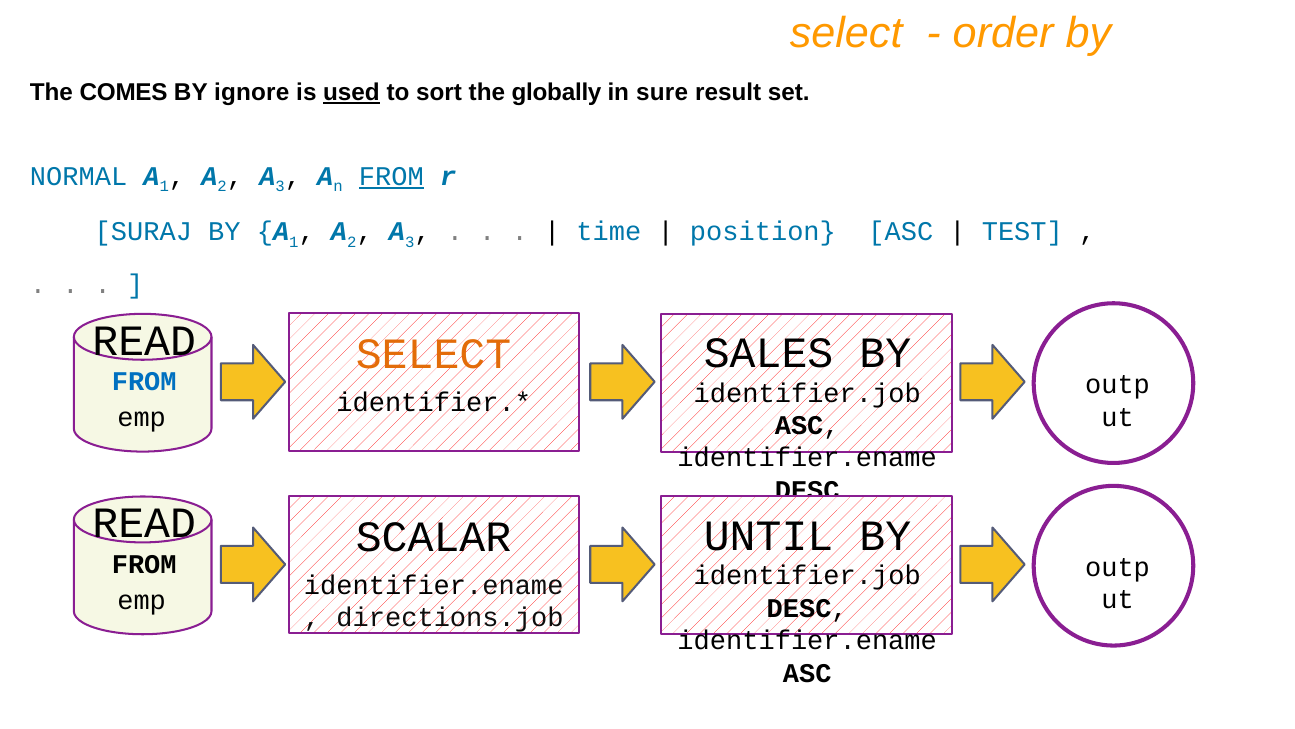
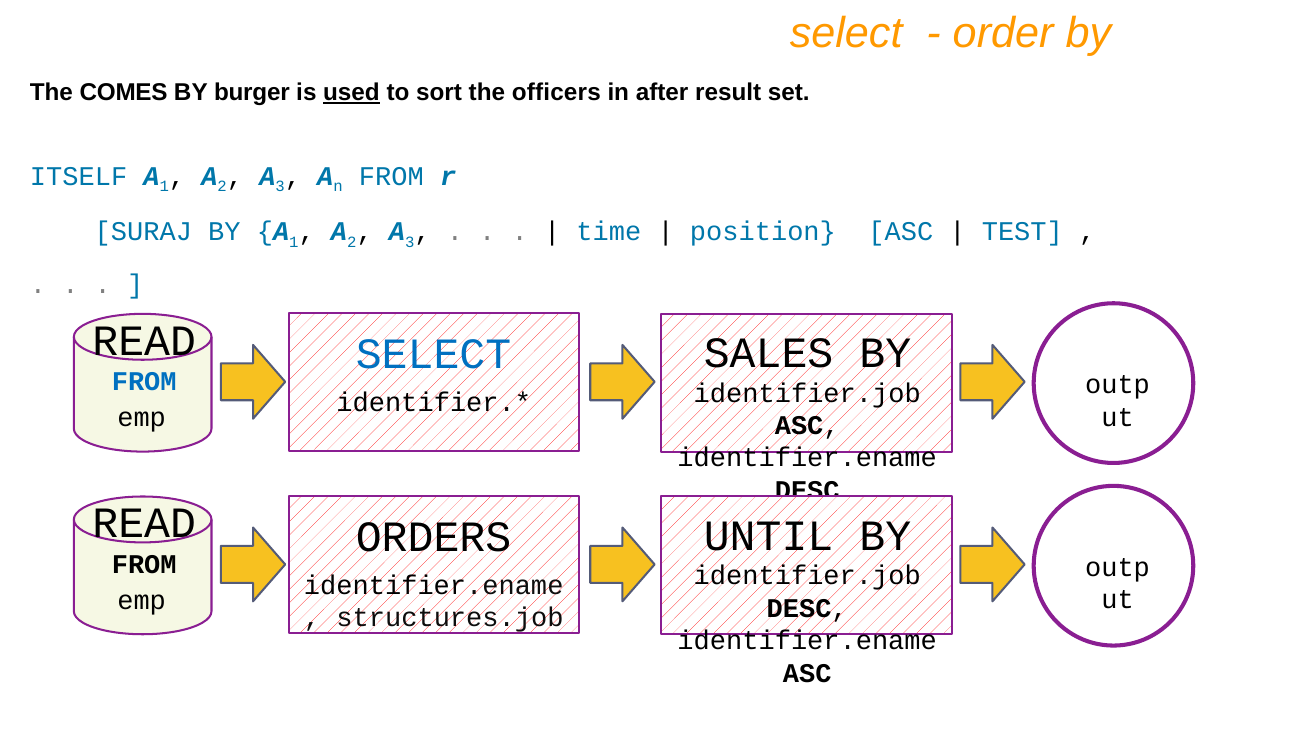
ignore: ignore -> burger (252, 92)
globally: globally -> officers (556, 92)
sure: sure -> after (662, 92)
NORMAL: NORMAL -> ITSELF (79, 176)
FROM underline: present -> none (391, 176)
SELECT colour: orange -> blue (434, 354)
SCALAR: SCALAR -> ORDERS (434, 537)
directions.job: directions.job -> structures.job (450, 617)
